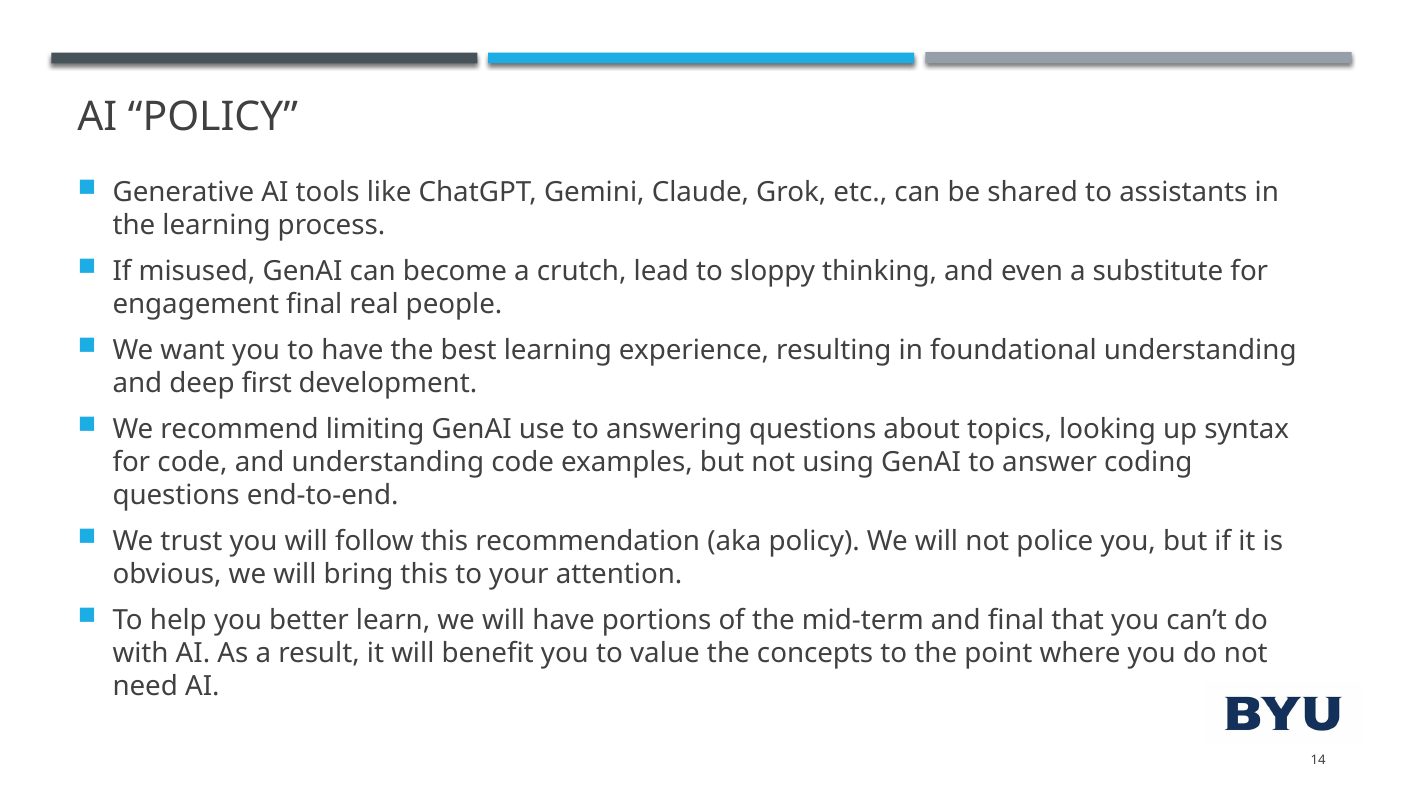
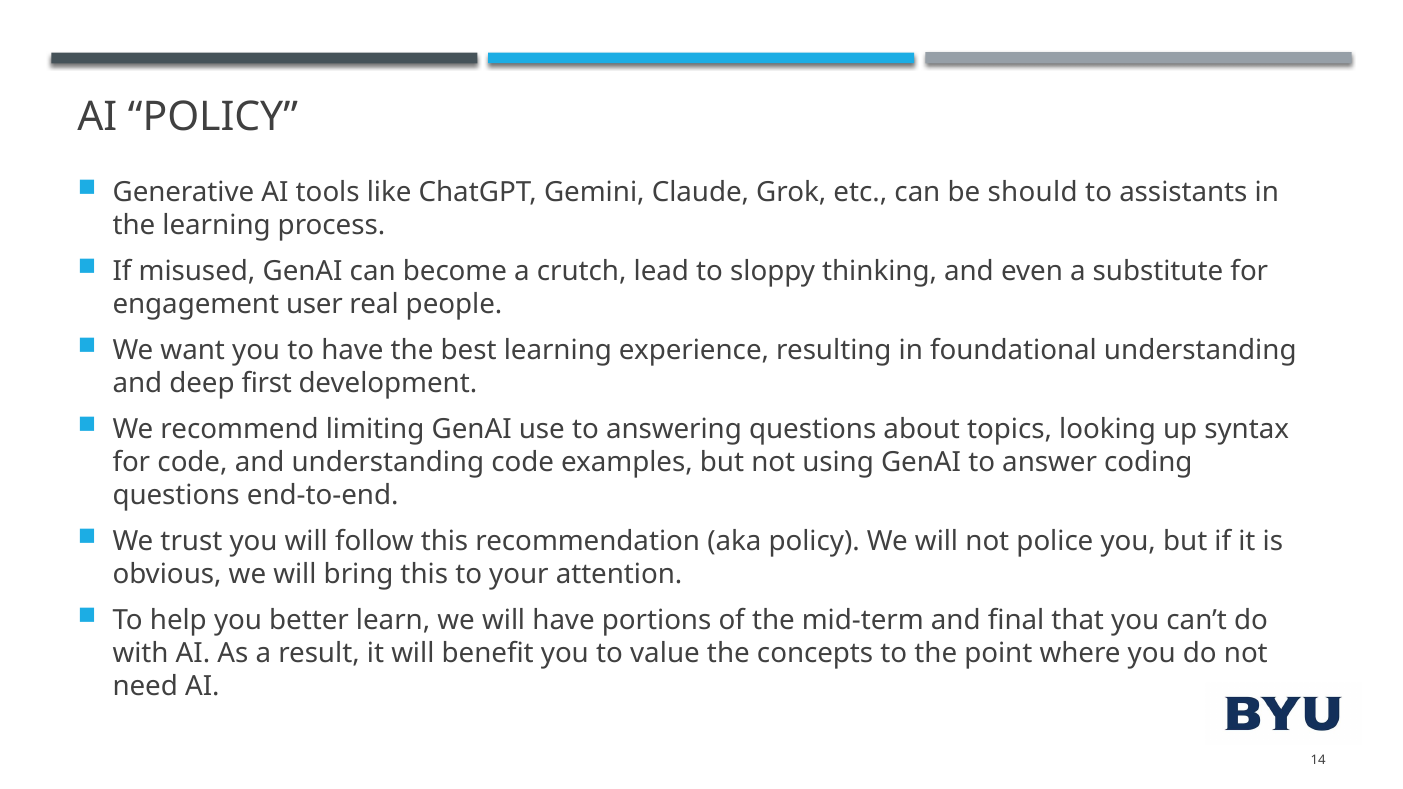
shared: shared -> should (1033, 193)
engagement final: final -> user (314, 305)
